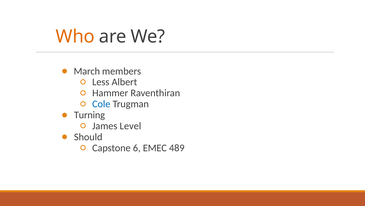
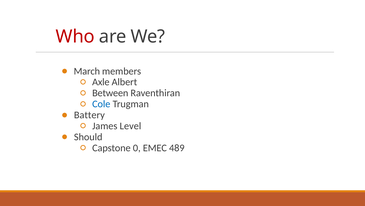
Who colour: orange -> red (75, 36)
Less: Less -> Axle (101, 82)
Hammer: Hammer -> Between (110, 93)
Turning: Turning -> Battery (89, 115)
6: 6 -> 0 (137, 148)
